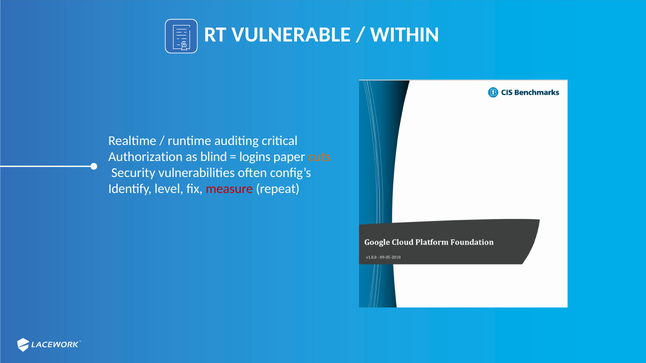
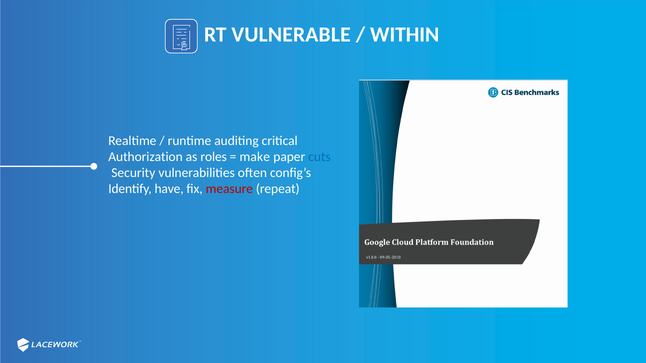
blind: blind -> roles (214, 157)
logins: logins -> make (255, 157)
cuts colour: orange -> blue (319, 157)
level: level -> have (169, 189)
